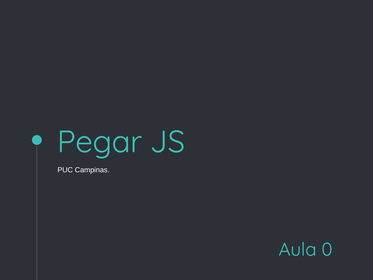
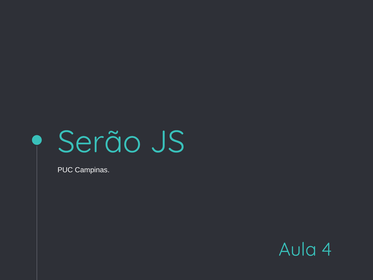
Pegar: Pegar -> Serão (100, 142)
0: 0 -> 4 (327, 249)
